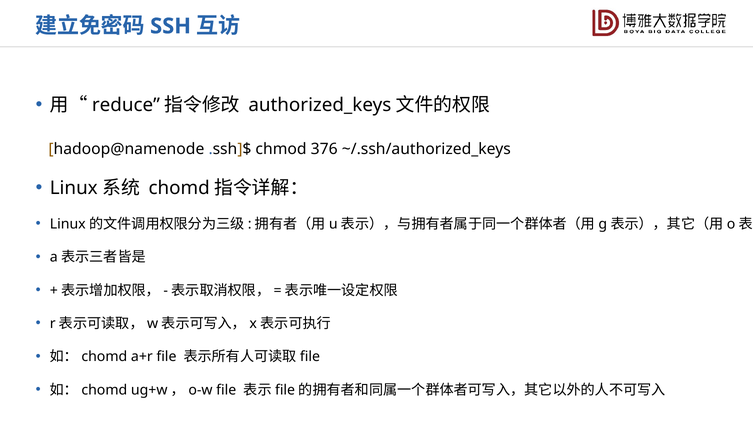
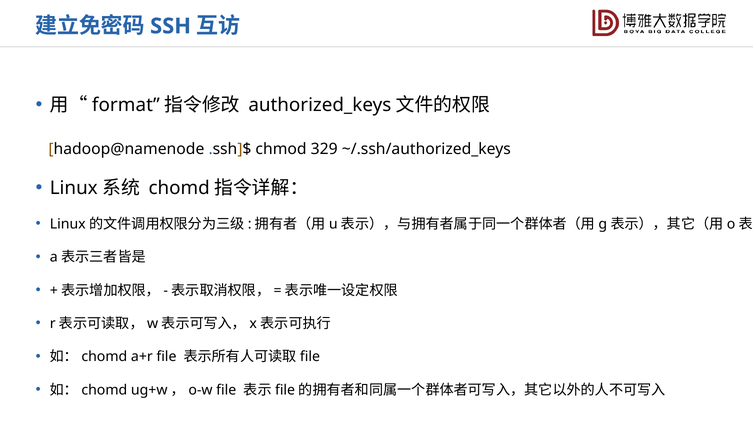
reduce: reduce -> format (126, 105)
376: 376 -> 329 (324, 149)
